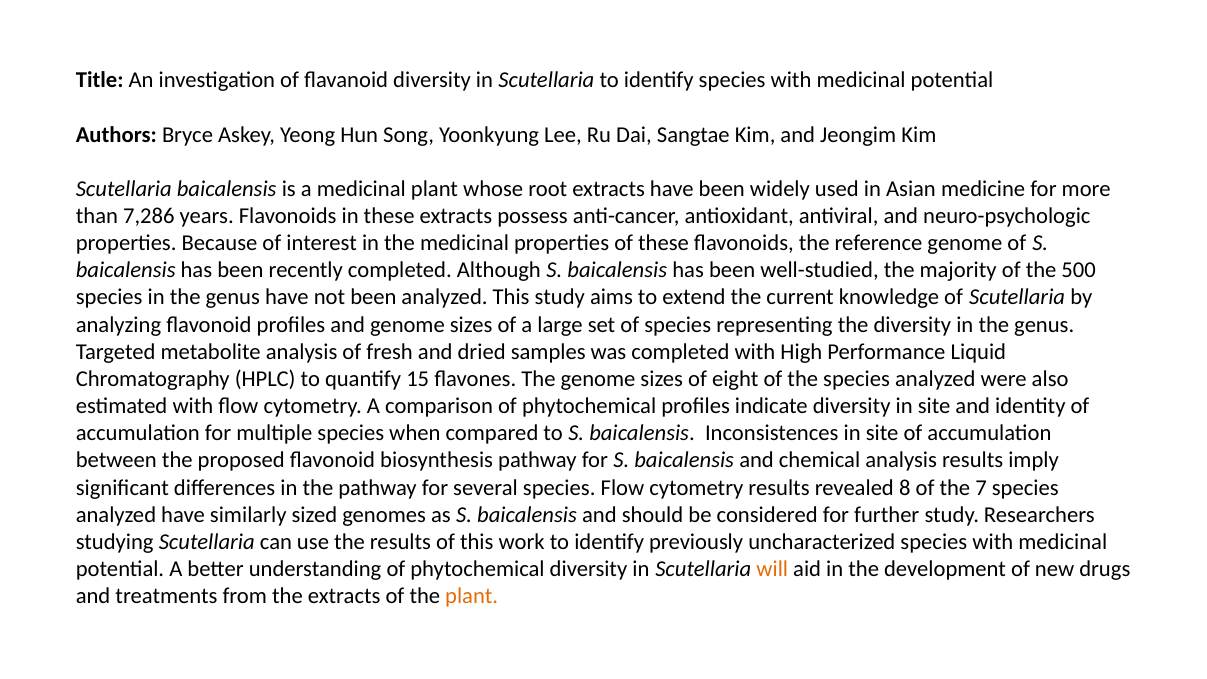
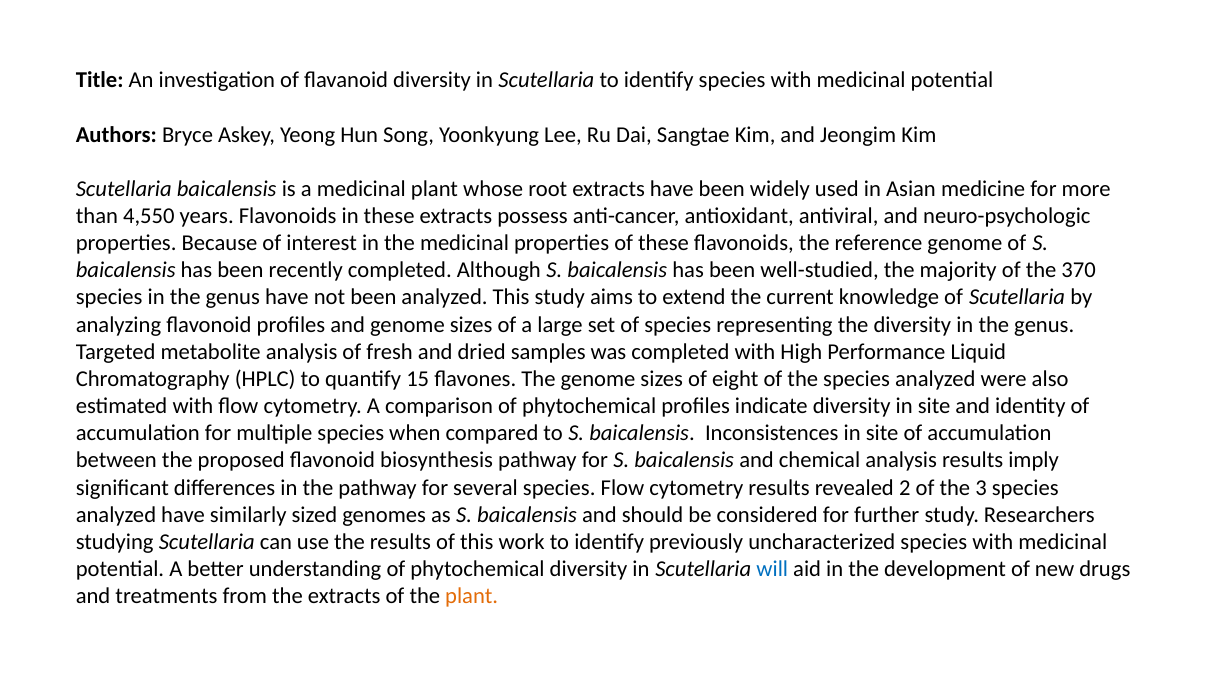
7,286: 7,286 -> 4,550 (149, 216)
500: 500 -> 370 (1079, 270)
8: 8 -> 2 (905, 488)
7: 7 -> 3 (981, 488)
will colour: orange -> blue (772, 569)
